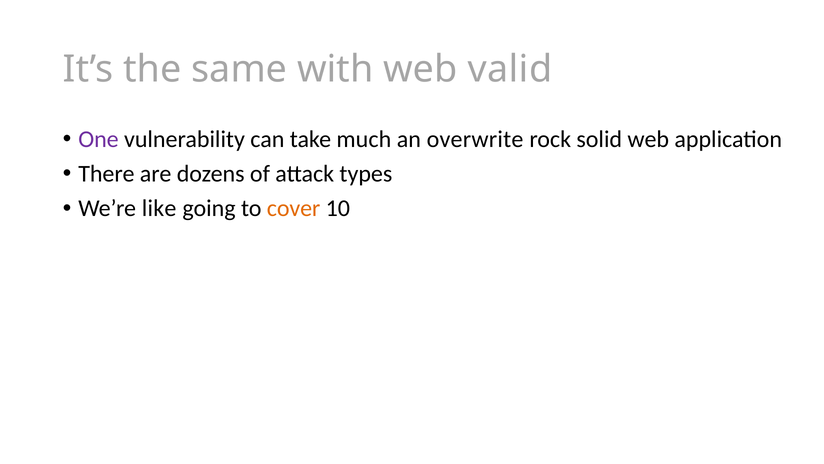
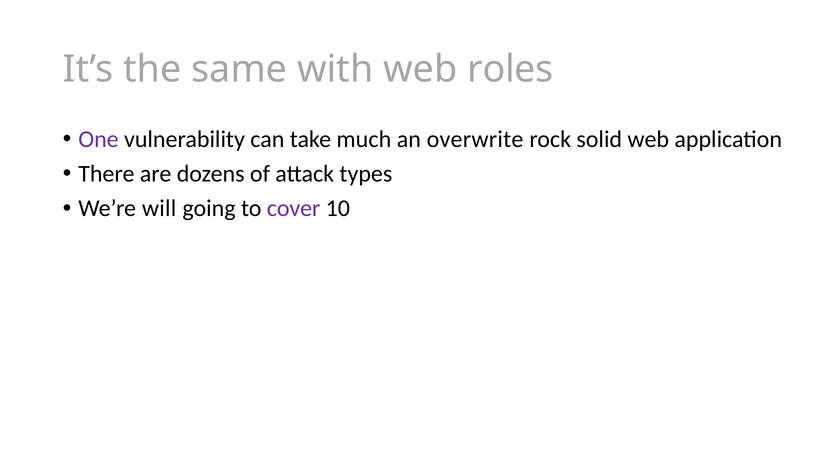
valid: valid -> roles (510, 69)
like: like -> will (159, 208)
cover colour: orange -> purple (294, 208)
